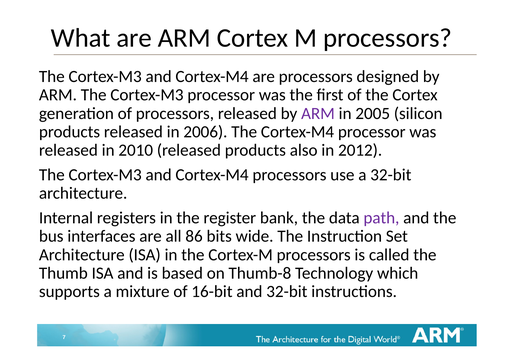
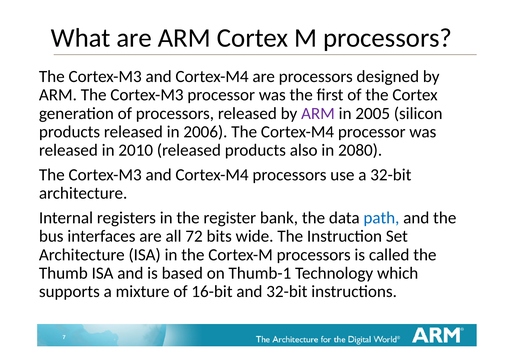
2012: 2012 -> 2080 (360, 150)
path colour: purple -> blue (381, 218)
86: 86 -> 72 (194, 236)
Thumb-8: Thumb-8 -> Thumb-1 (260, 273)
